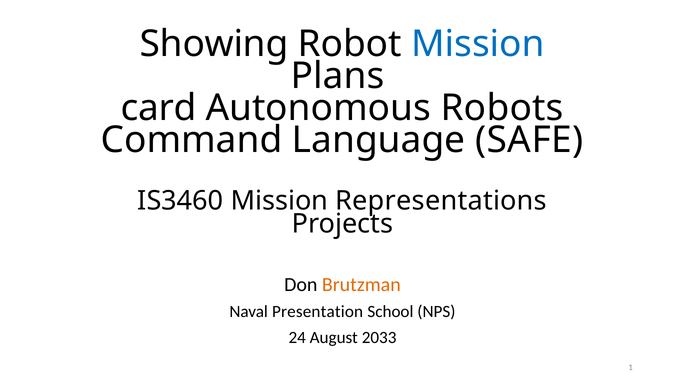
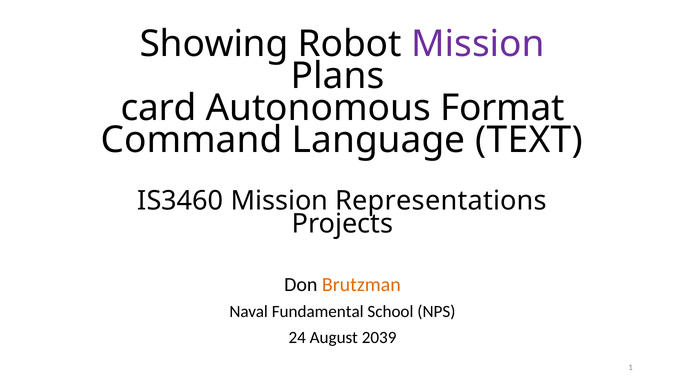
Mission colour: blue -> purple (478, 44)
Robots: Robots -> Format (502, 108)
SAFE: SAFE -> TEXT (529, 140)
Presentation: Presentation -> Fundamental (318, 312)
2033: 2033 -> 2039 (379, 338)
